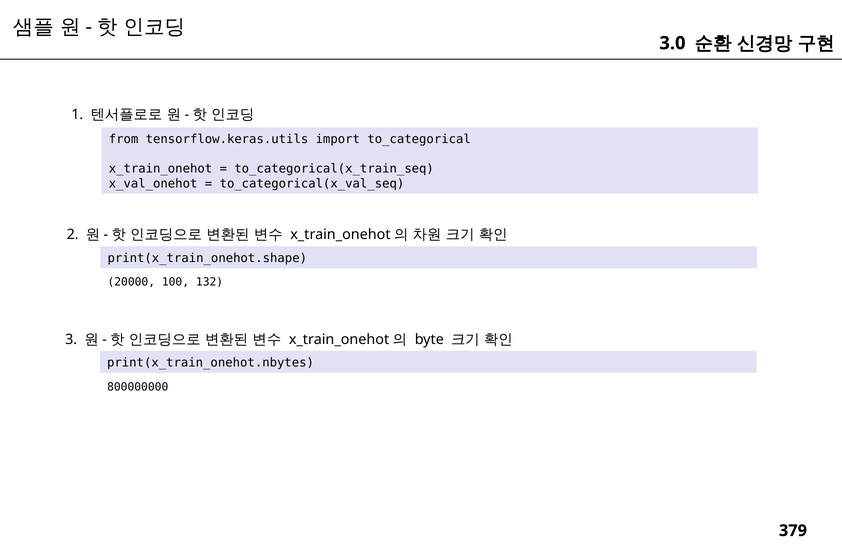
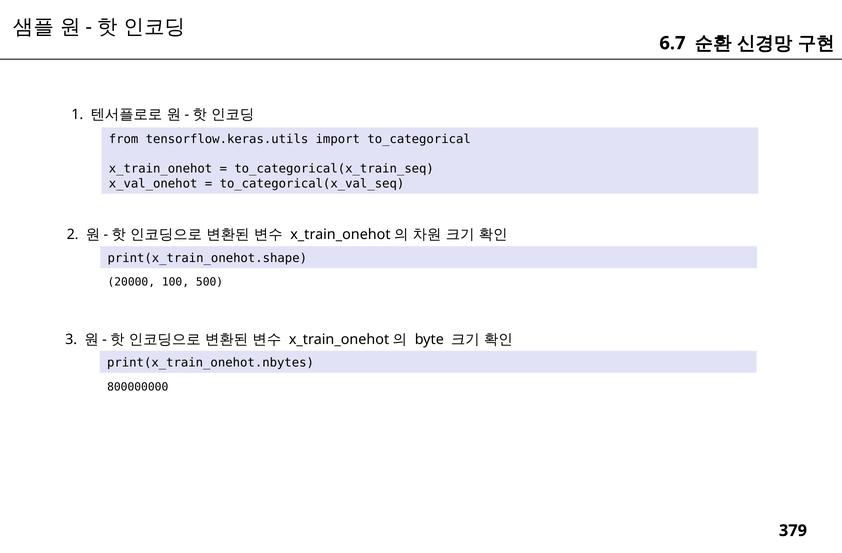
3.0: 3.0 -> 6.7 (672, 43)
132: 132 -> 500 (210, 282)
